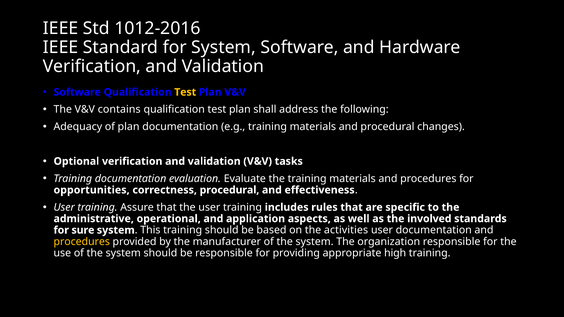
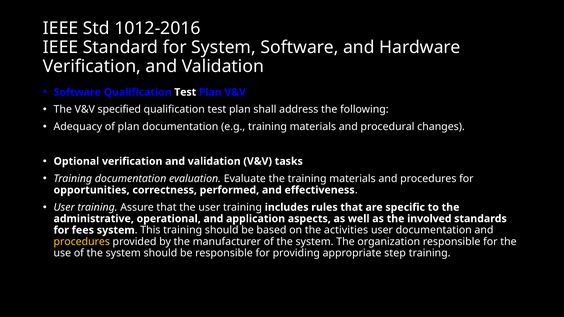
Test colour: yellow -> white (185, 92)
contains: contains -> specified (119, 110)
correctness procedural: procedural -> performed (229, 190)
sure: sure -> fees (83, 230)
high: high -> step (395, 253)
